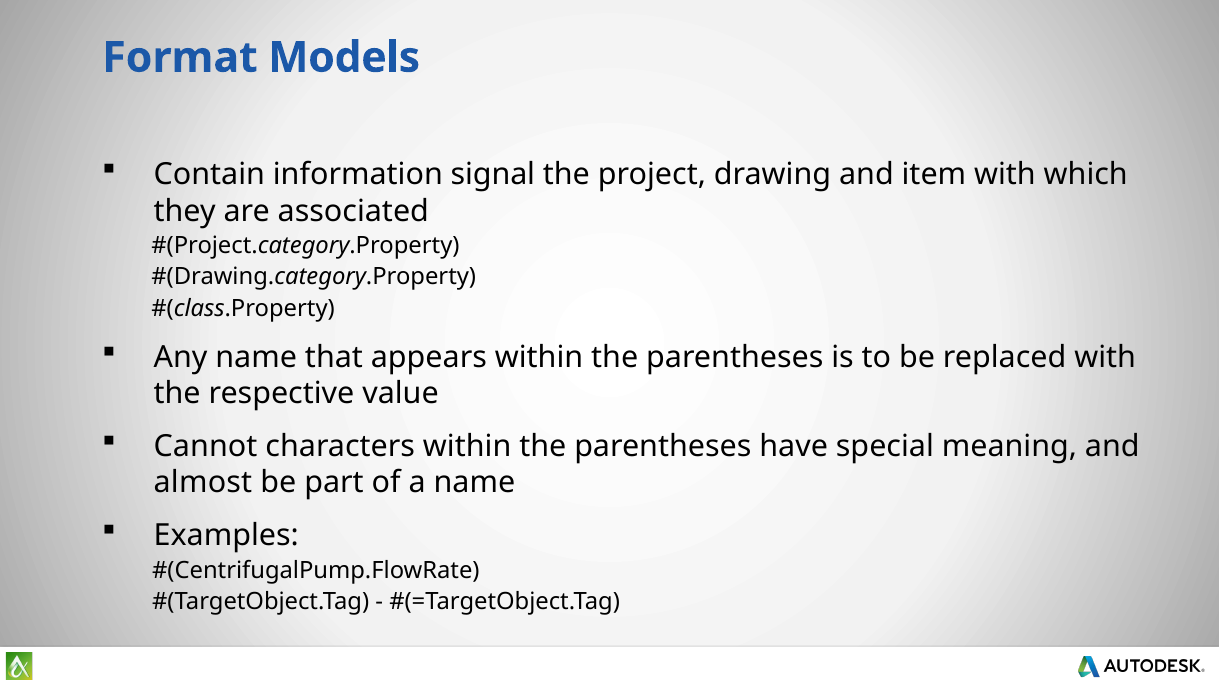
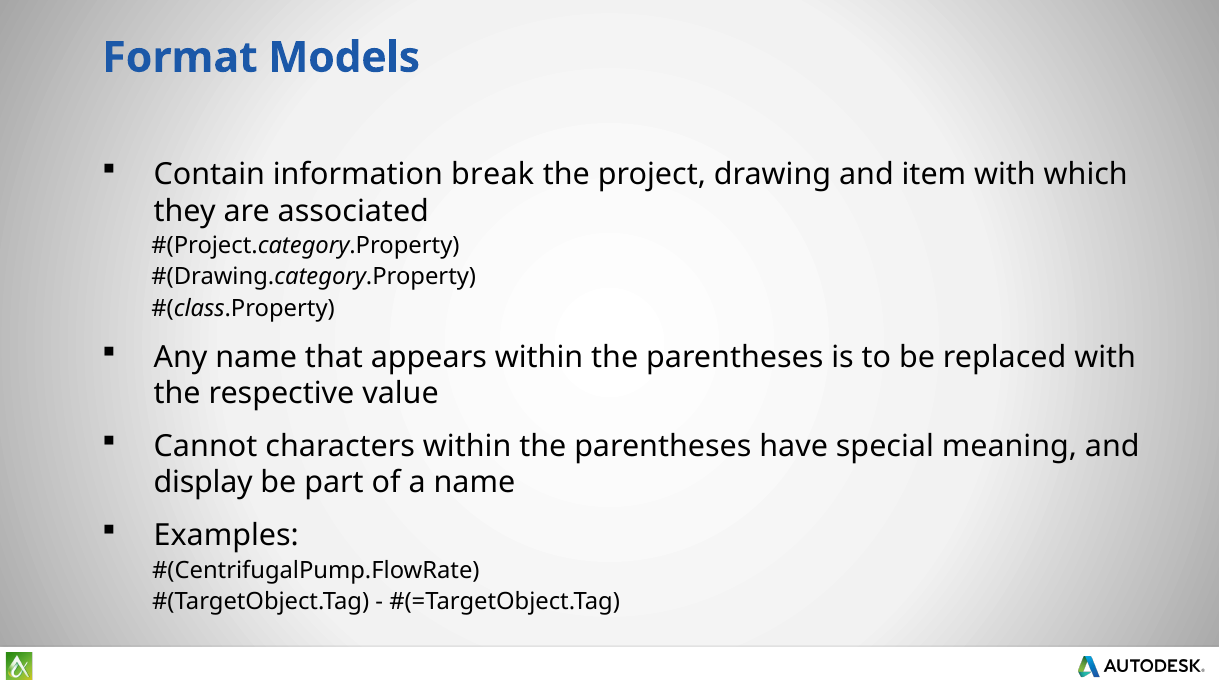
signal: signal -> break (493, 175)
almost: almost -> display (203, 483)
